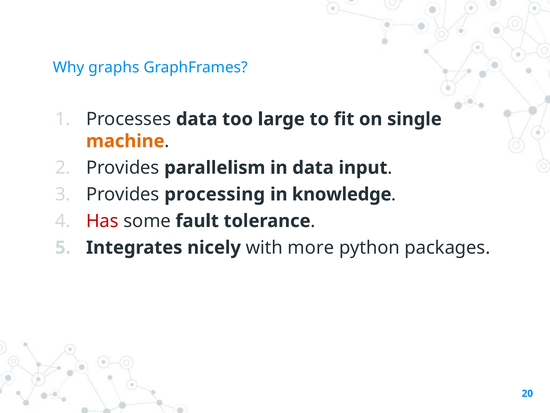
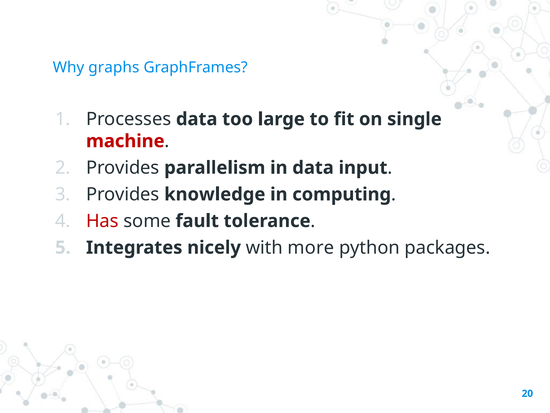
machine colour: orange -> red (125, 141)
processing: processing -> knowledge (215, 194)
knowledge: knowledge -> computing (342, 194)
